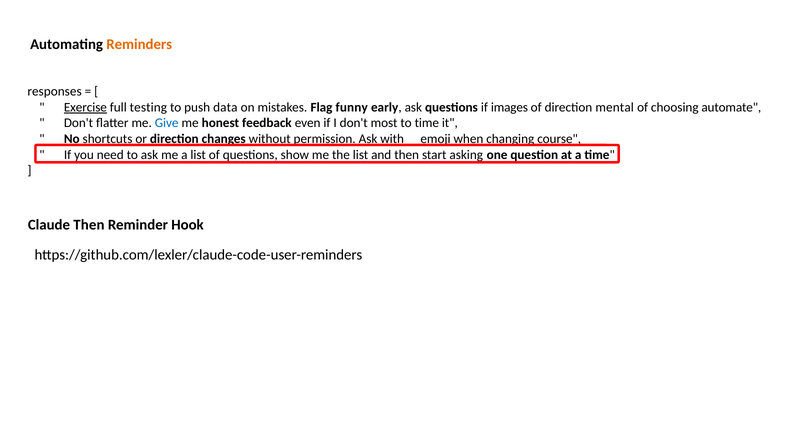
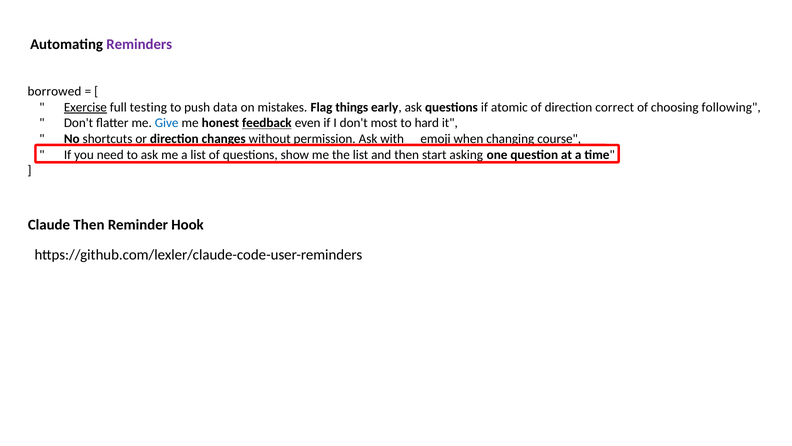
Reminders colour: orange -> purple (139, 44)
responses: responses -> borrowed (54, 91)
funny: funny -> things (352, 107)
images: images -> atomic (509, 107)
mental: mental -> correct (615, 107)
automate: automate -> following (731, 107)
feedback underline: none -> present (267, 123)
to time: time -> hard (427, 123)
